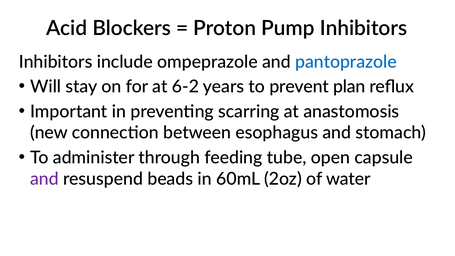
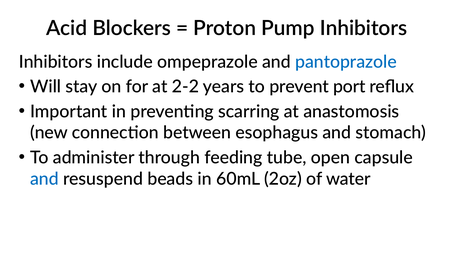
6-2: 6-2 -> 2-2 (185, 87)
plan: plan -> port (349, 87)
and colour: purple -> blue (44, 179)
